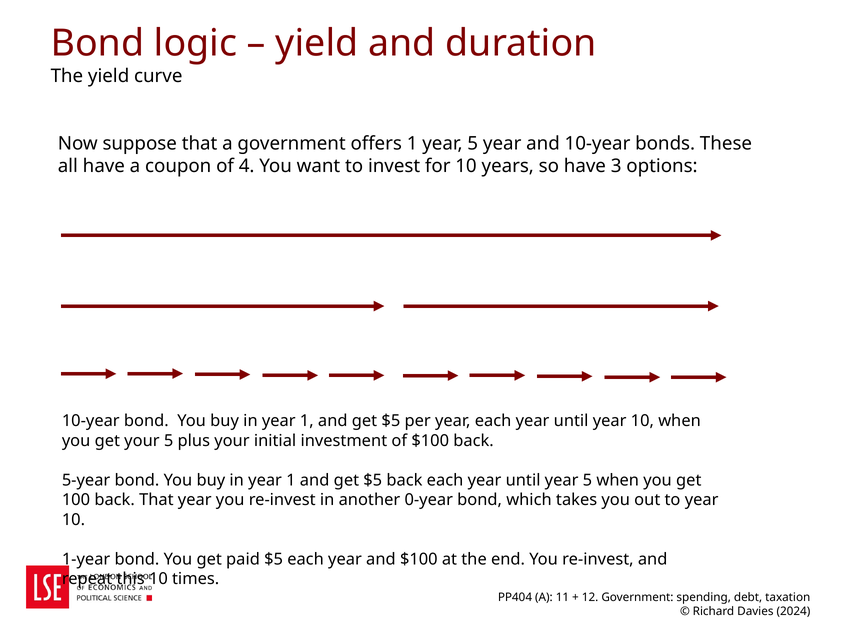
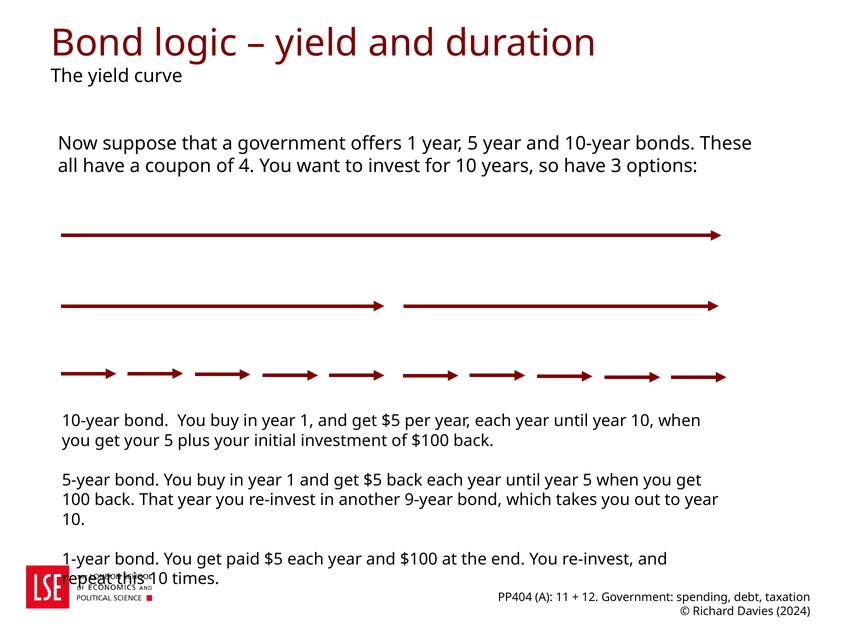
0-year: 0-year -> 9-year (429, 500)
